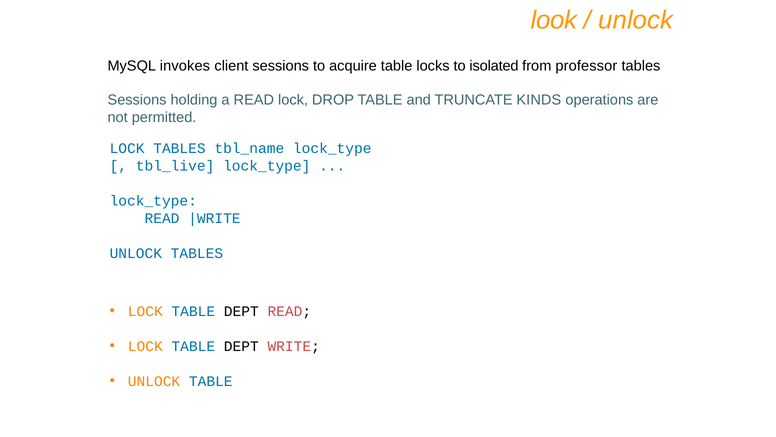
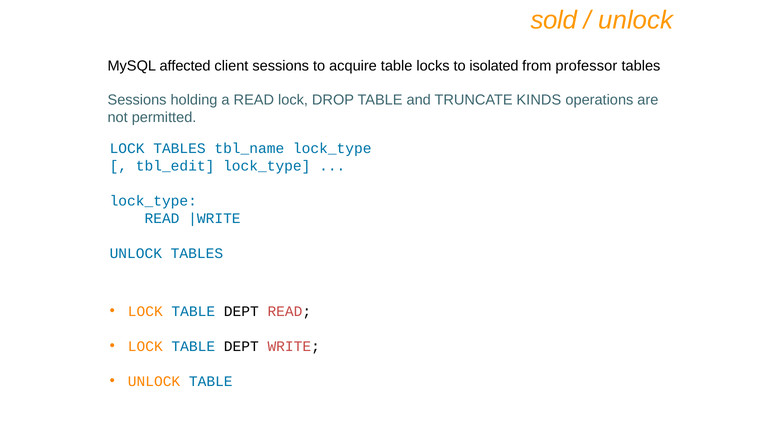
look: look -> sold (554, 20)
invokes: invokes -> affected (185, 66)
tbl_live: tbl_live -> tbl_edit (175, 166)
